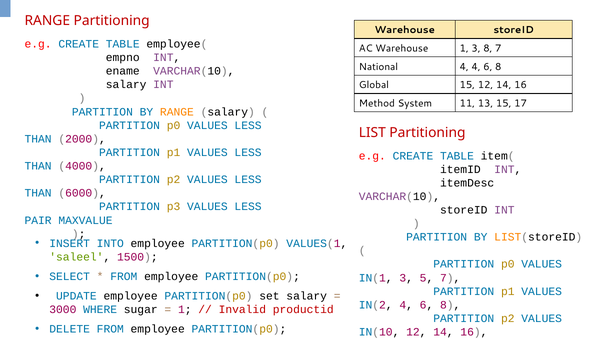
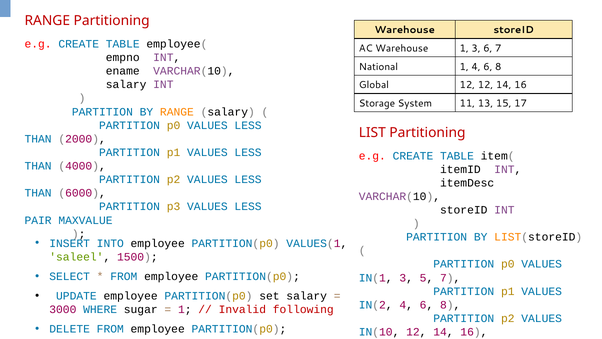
3 8: 8 -> 6 (488, 48)
National 4: 4 -> 1 (464, 67)
Global 15: 15 -> 12 (467, 85)
Method: Method -> Storage (377, 103)
productid: productid -> following (303, 309)
